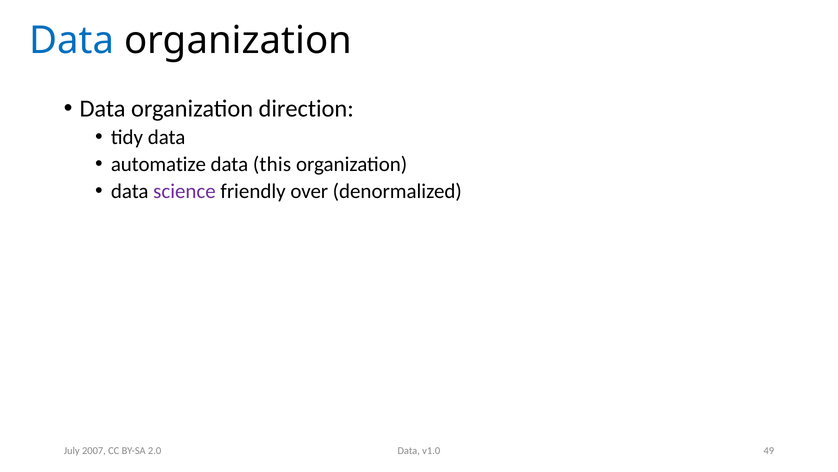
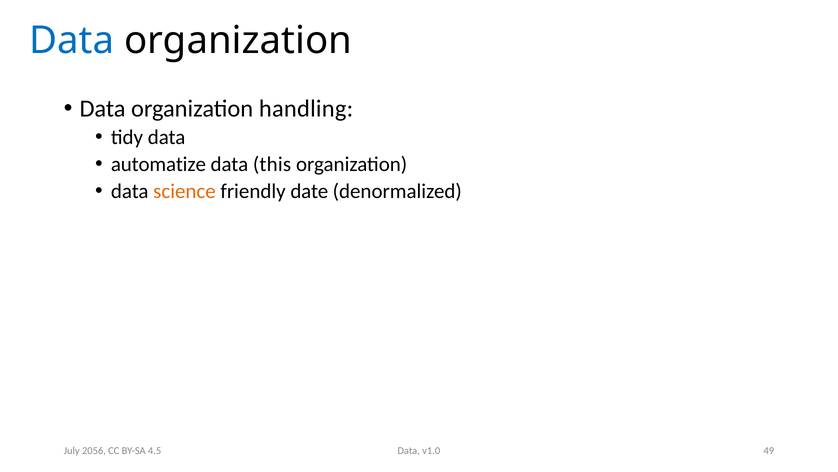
direction: direction -> handling (306, 108)
science colour: purple -> orange (184, 191)
over: over -> date (309, 191)
2007: 2007 -> 2056 (94, 450)
2.0: 2.0 -> 4.5 (155, 450)
